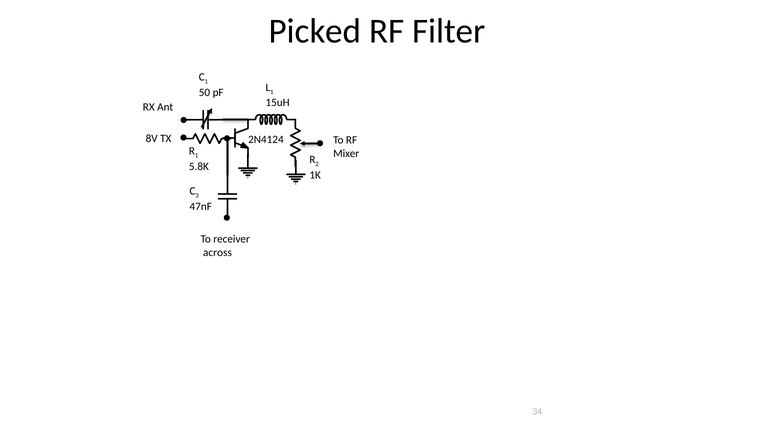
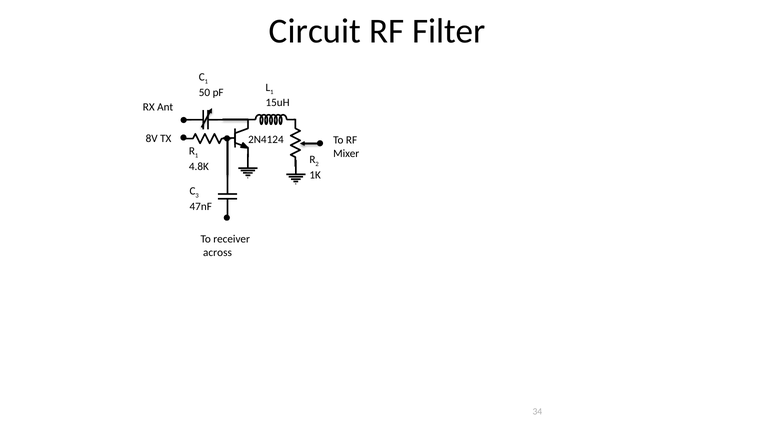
Picked: Picked -> Circuit (315, 31)
5.8K: 5.8K -> 4.8K (199, 166)
